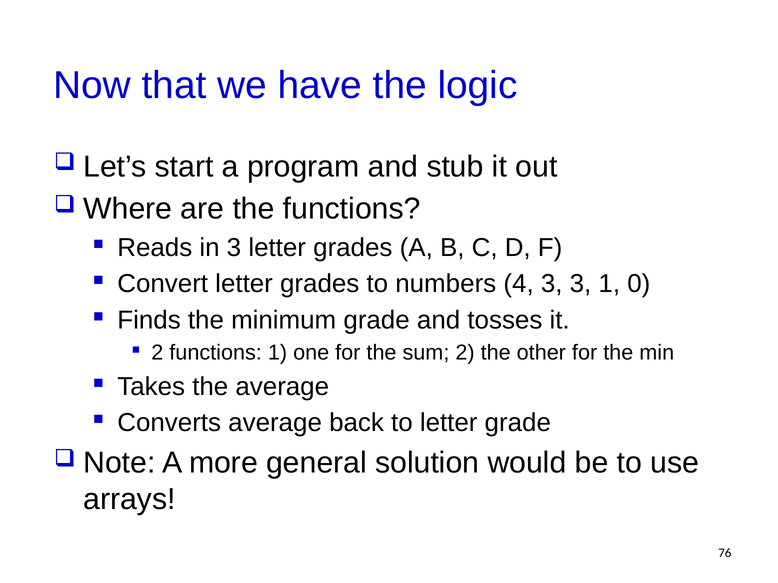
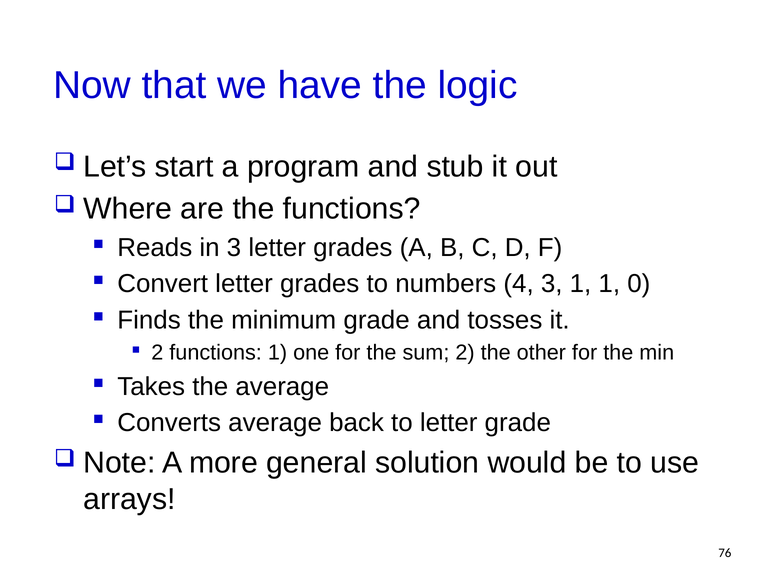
3 3: 3 -> 1 (580, 284)
